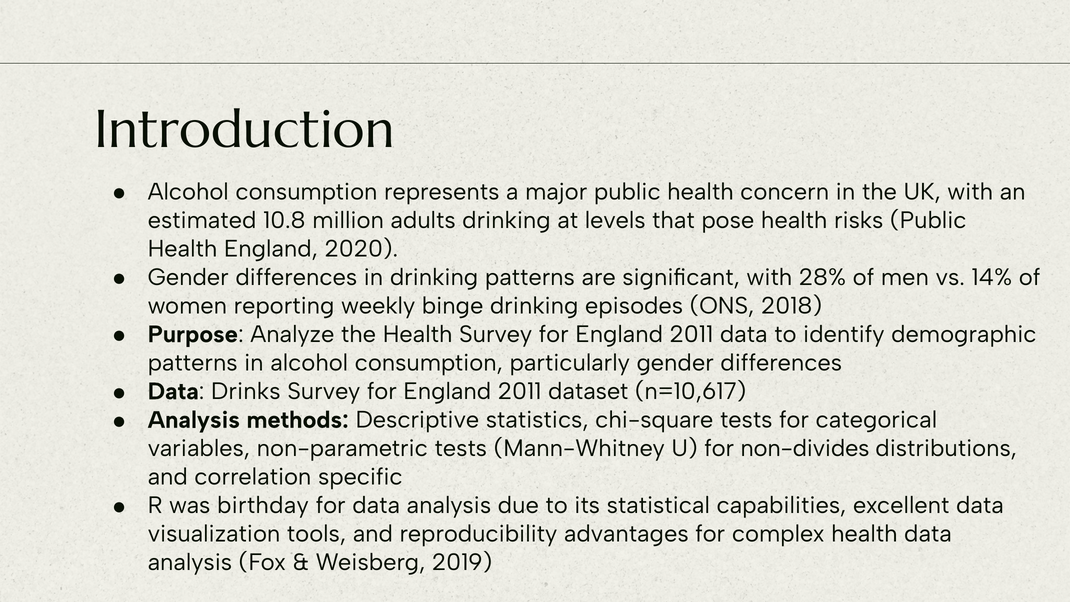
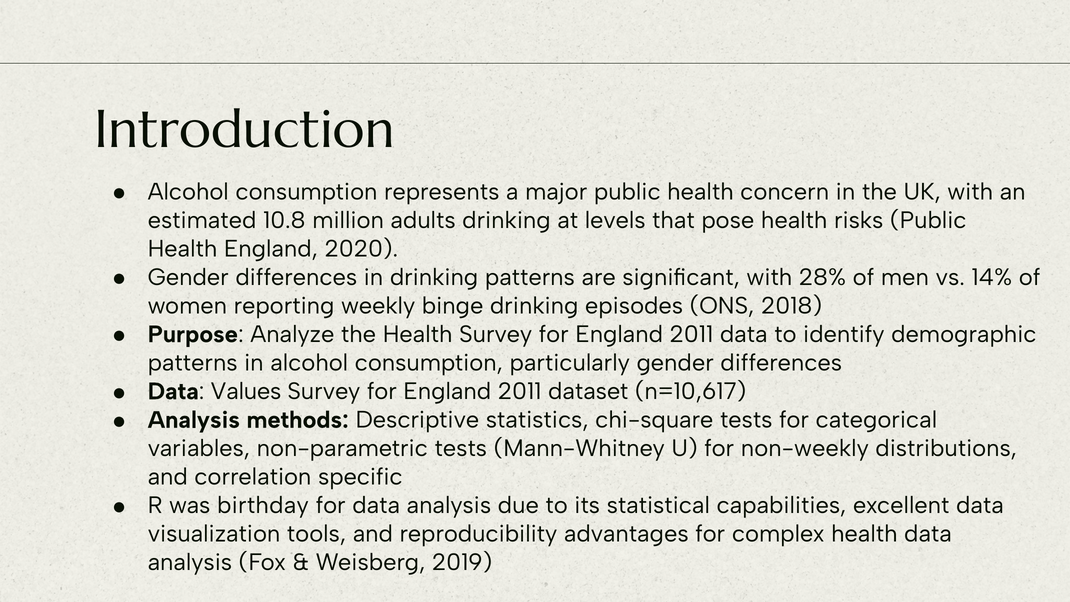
Drinks: Drinks -> Values (246, 391)
non-divides: non-divides -> non-weekly (805, 448)
